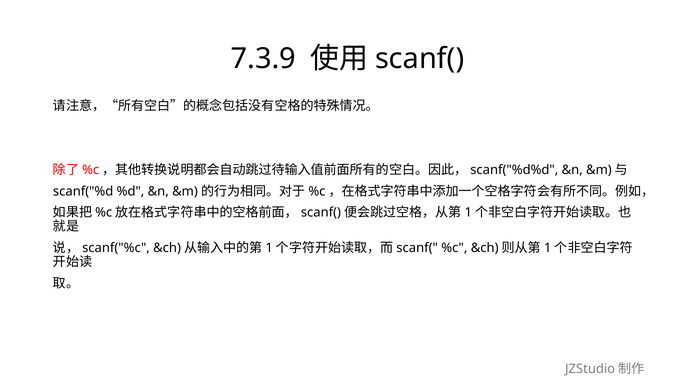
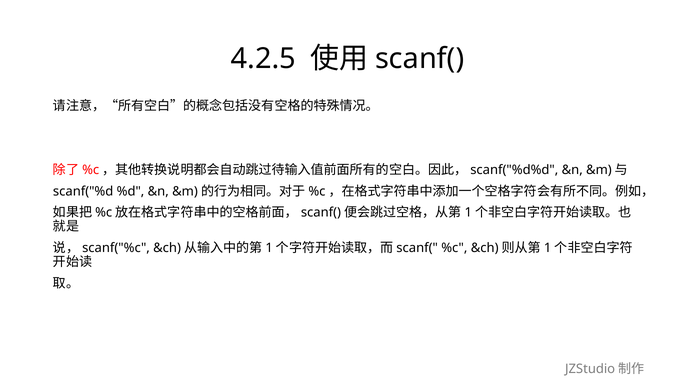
7.3.9: 7.3.9 -> 4.2.5 (263, 59)
